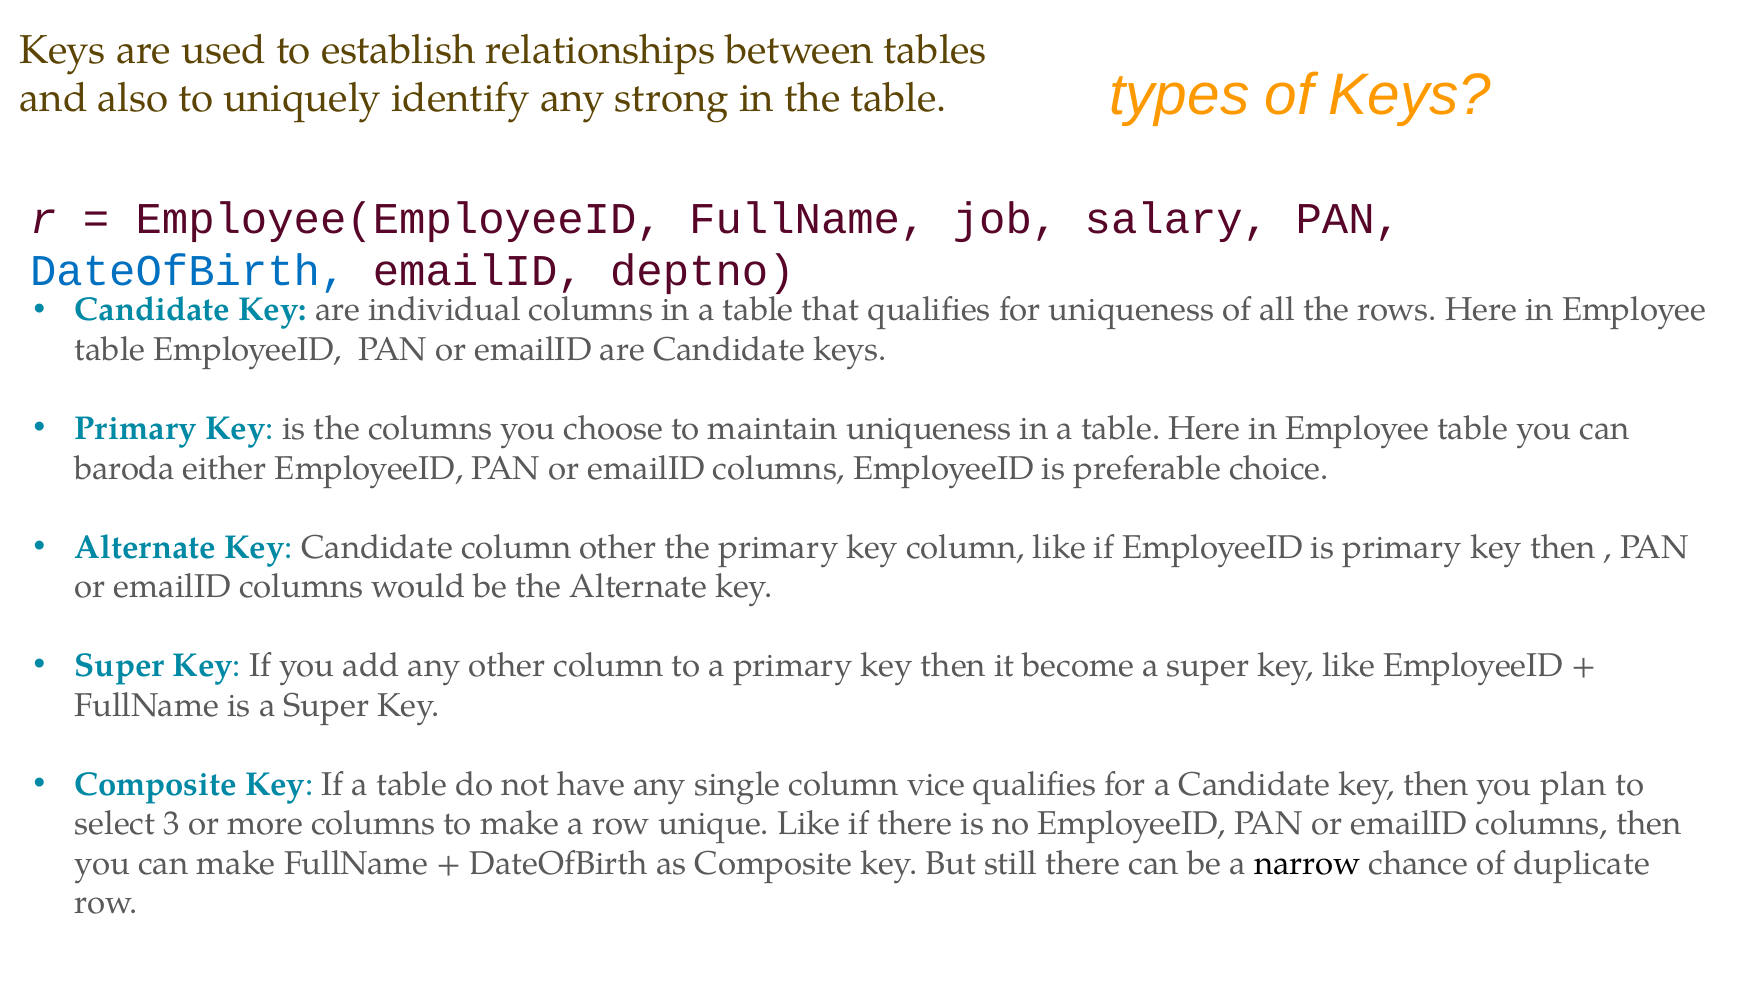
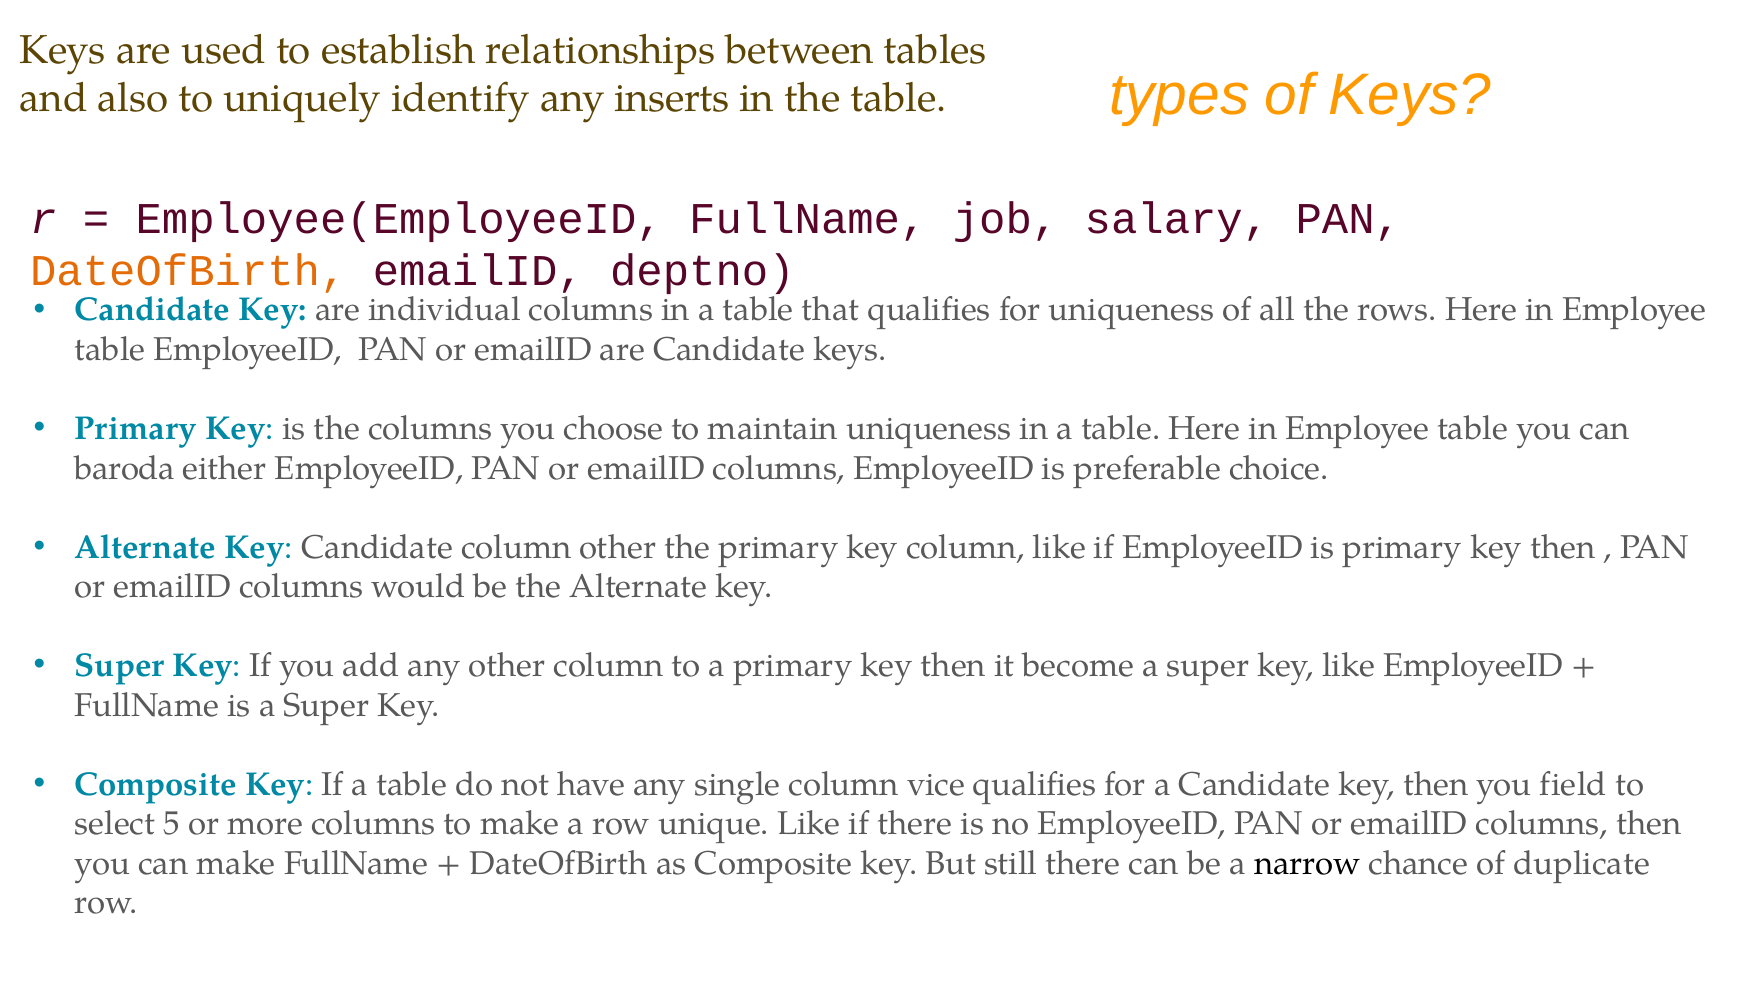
strong: strong -> inserts (672, 99)
DateOfBirth colour: blue -> orange (188, 271)
plan: plan -> field (1574, 785)
3: 3 -> 5 (172, 824)
